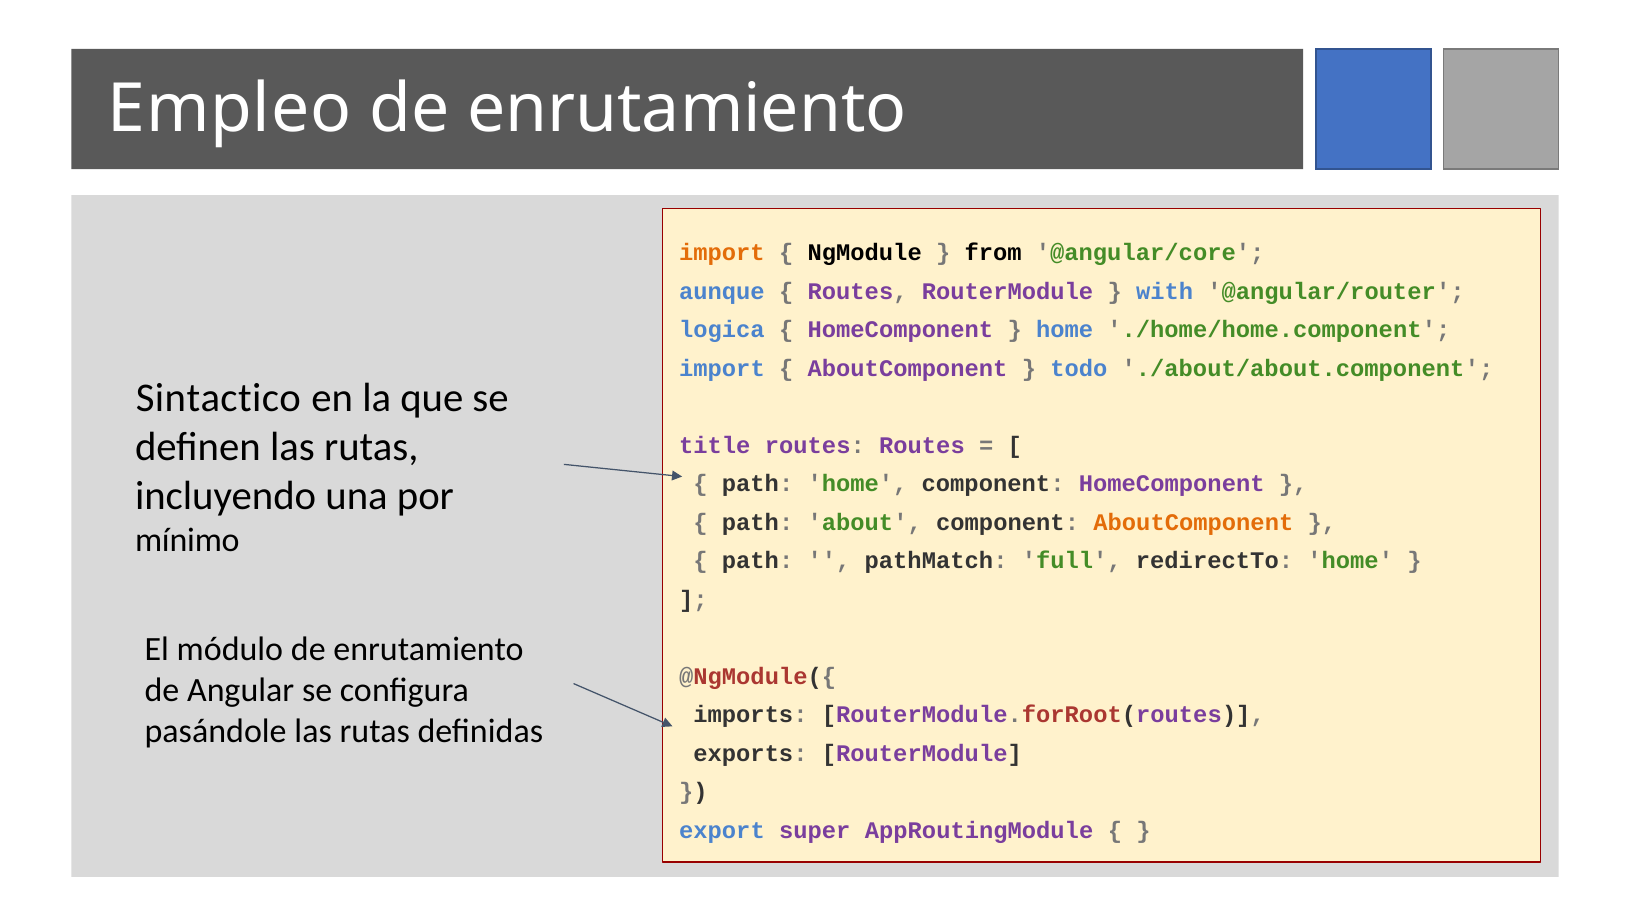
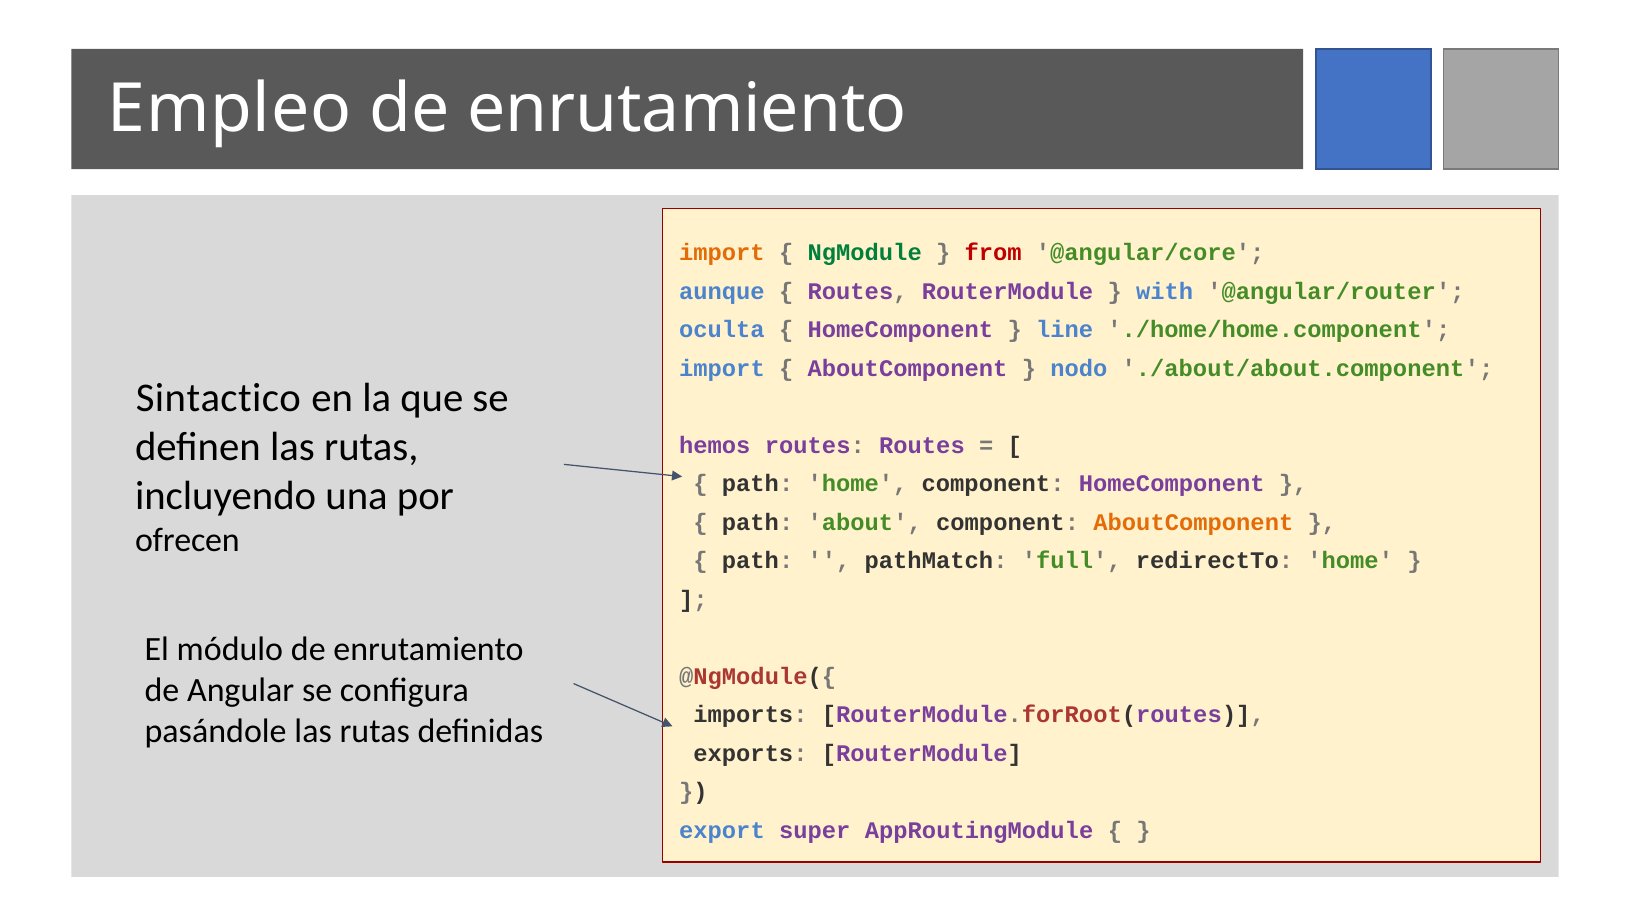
NgModule colour: black -> green (865, 253)
from colour: black -> red (993, 253)
logica: logica -> oculta (722, 330)
home: home -> line (1065, 330)
todo: todo -> nodo (1079, 368)
title: title -> hemos (715, 445)
mínimo: mínimo -> ofrecen (187, 540)
